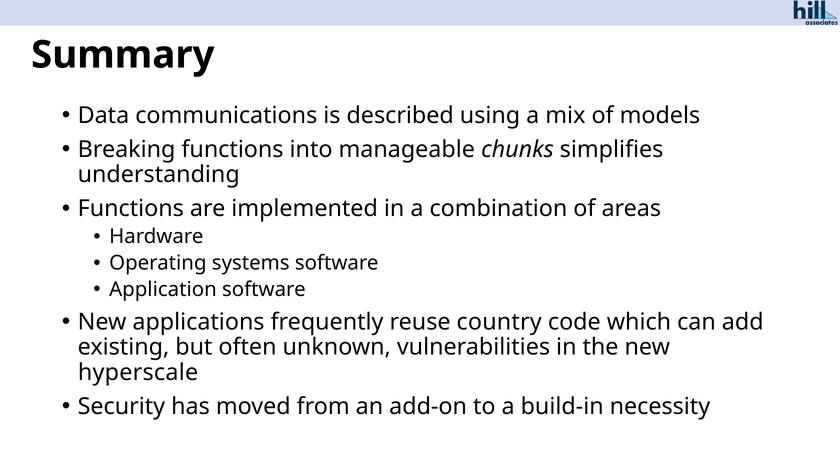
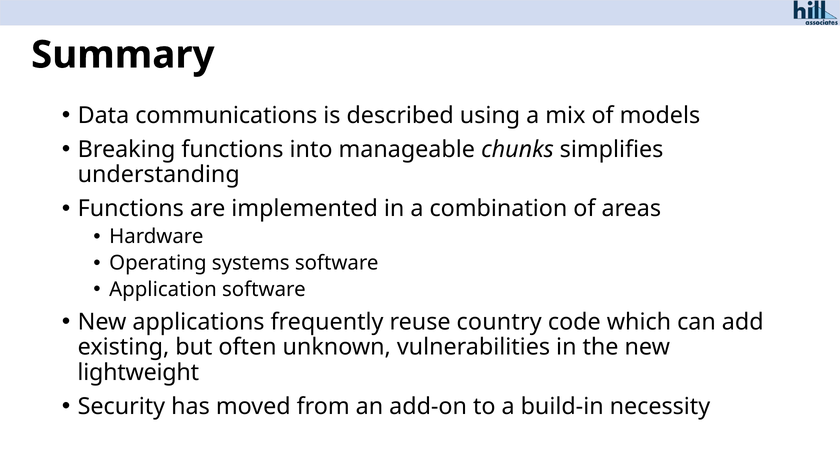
hyperscale: hyperscale -> lightweight (138, 372)
